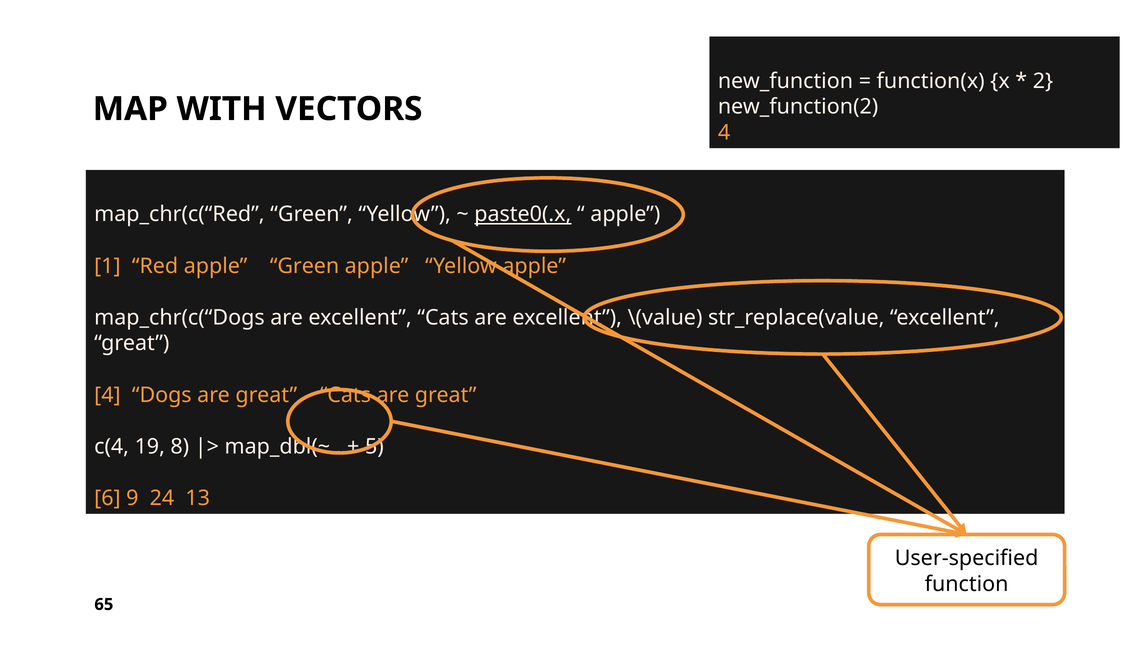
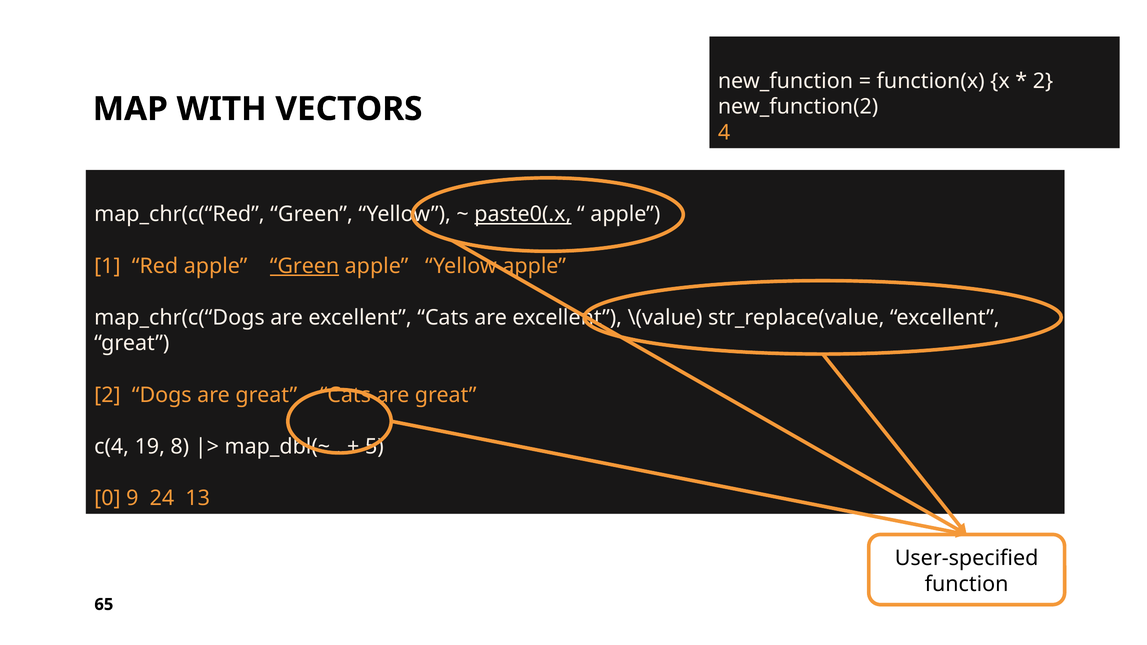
Green underline: none -> present (304, 266)
4: 4 -> 2 (107, 395)
6: 6 -> 0 (107, 498)
